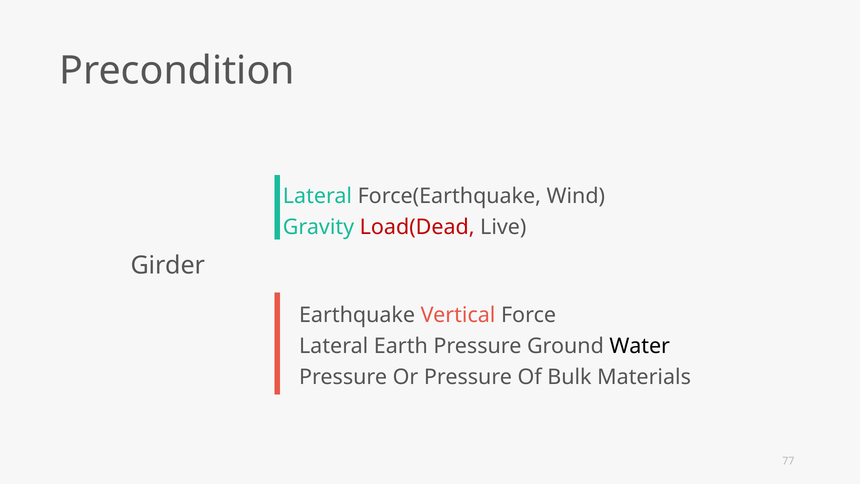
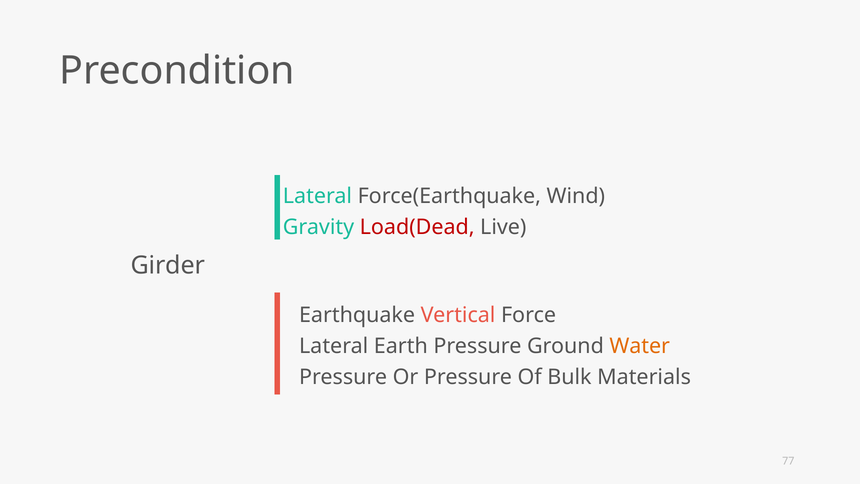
Water colour: black -> orange (640, 346)
